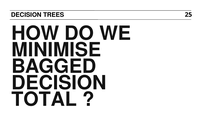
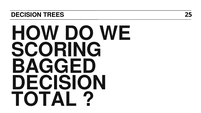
MINIMISE: MINIMISE -> SCORING (56, 50)
